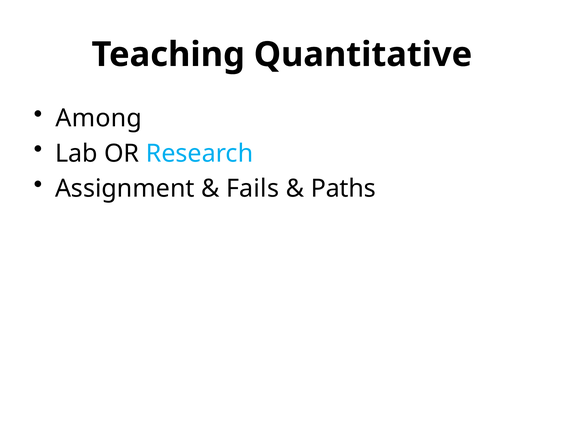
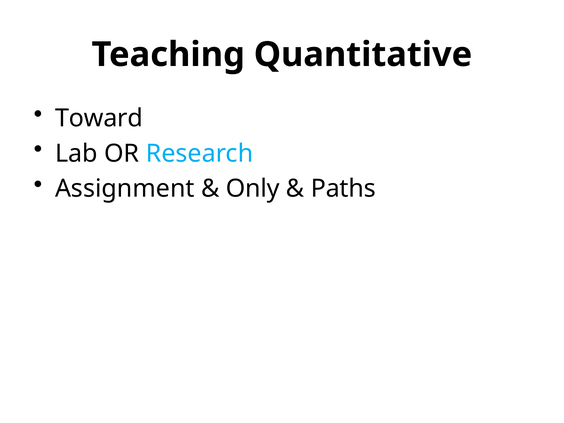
Among: Among -> Toward (99, 118)
Fails: Fails -> Only (253, 189)
